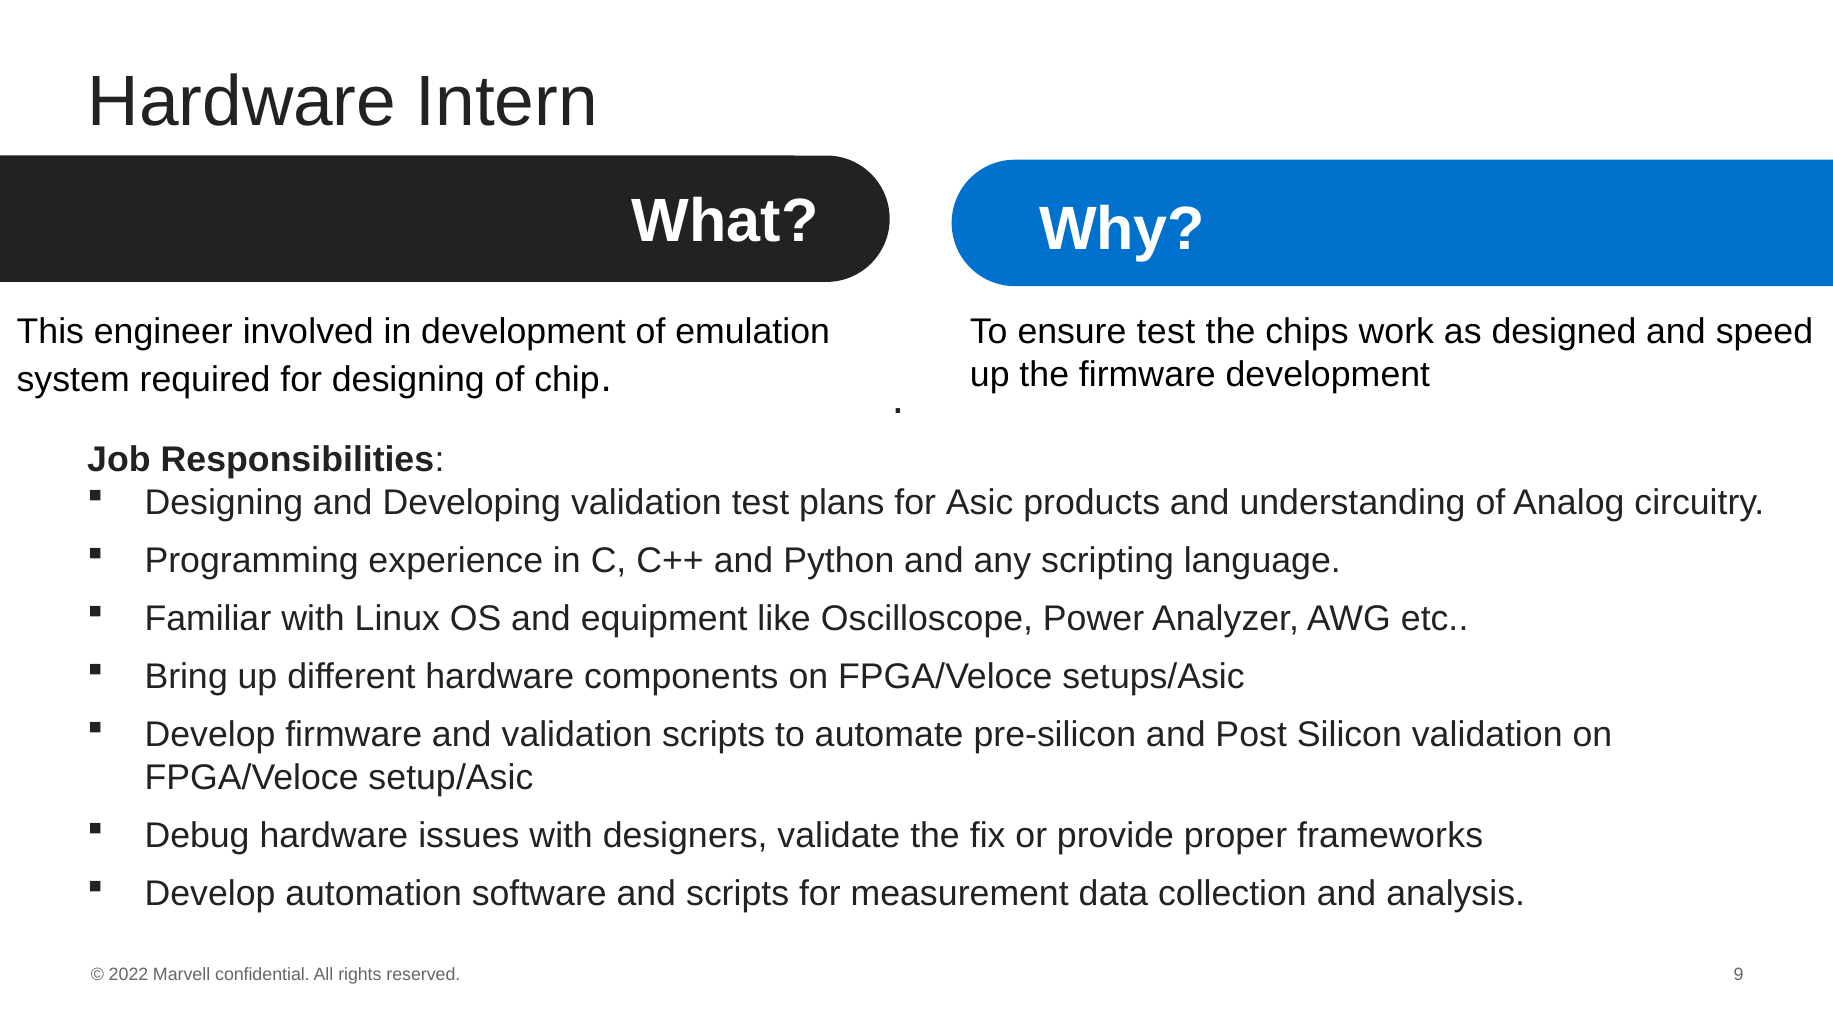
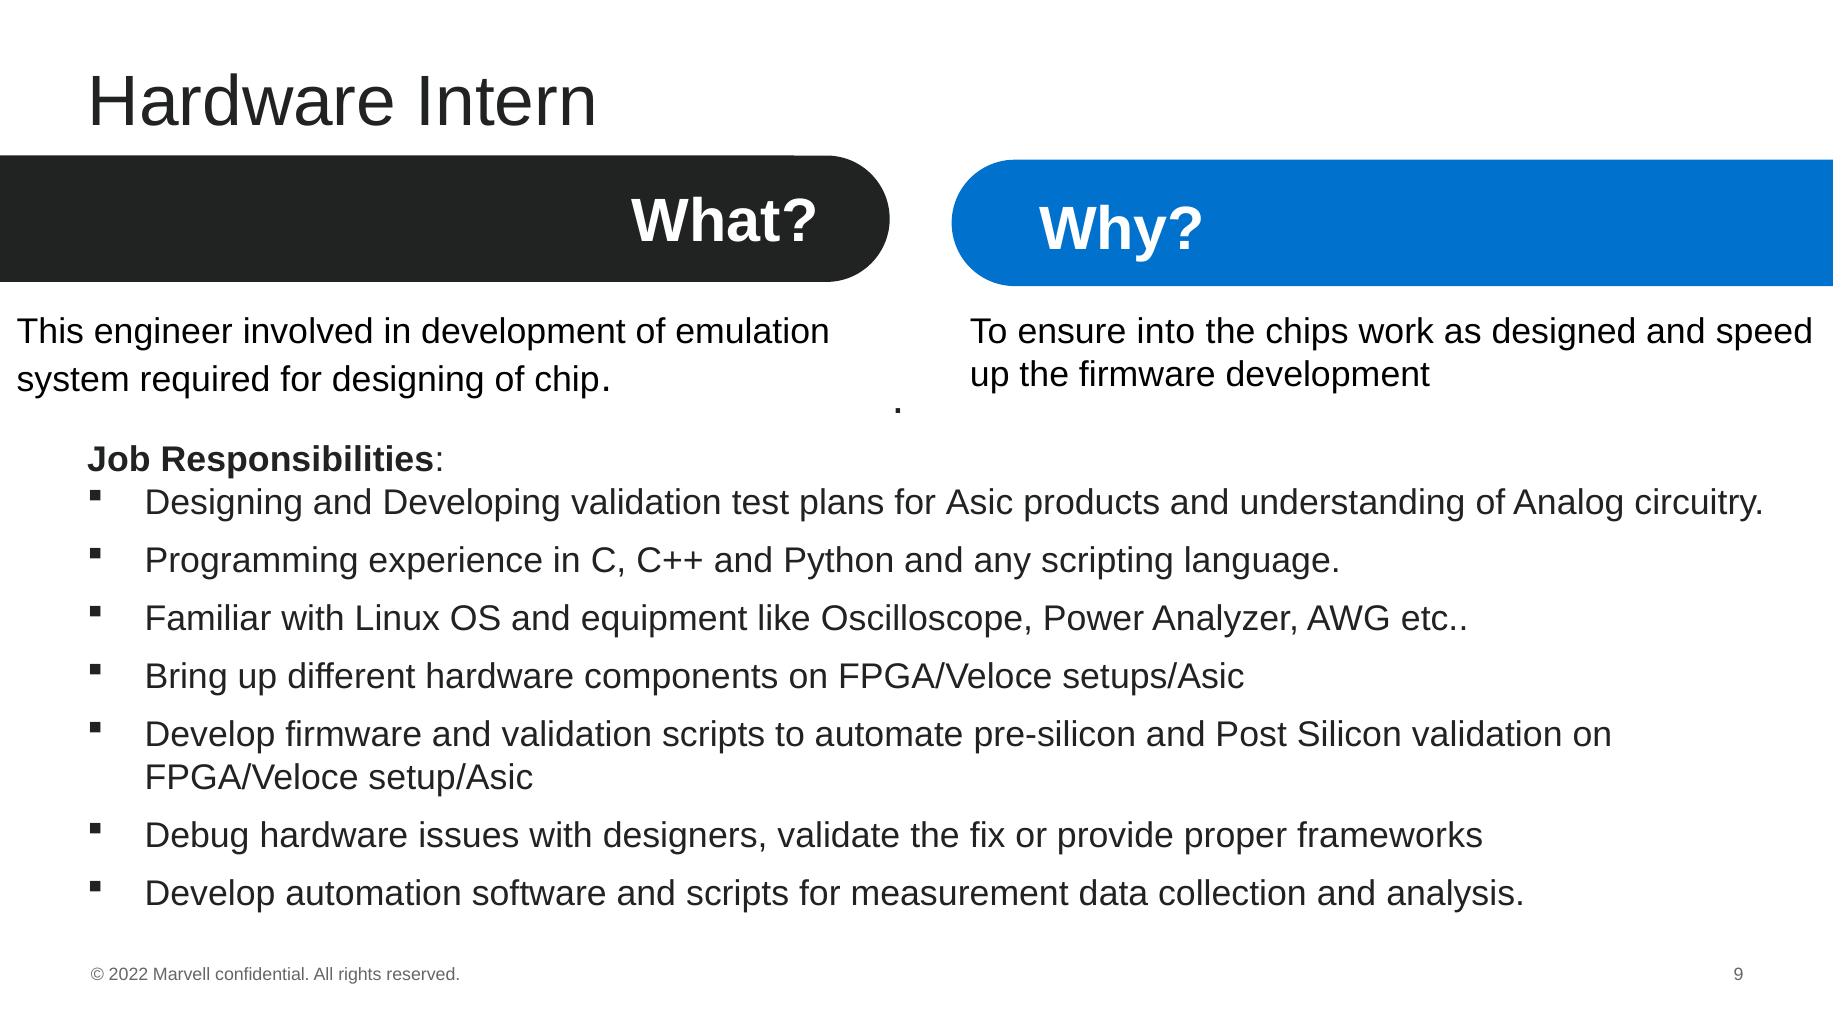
ensure test: test -> into (1166, 332)
